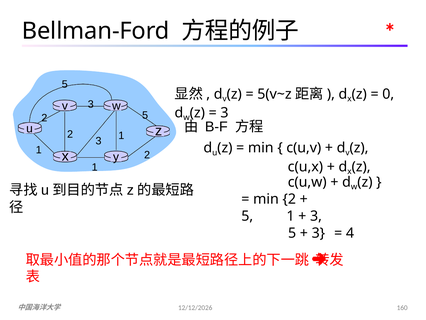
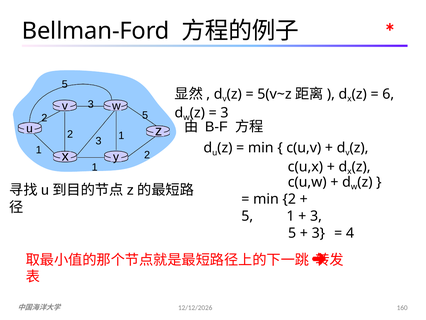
0: 0 -> 6 (388, 94)
